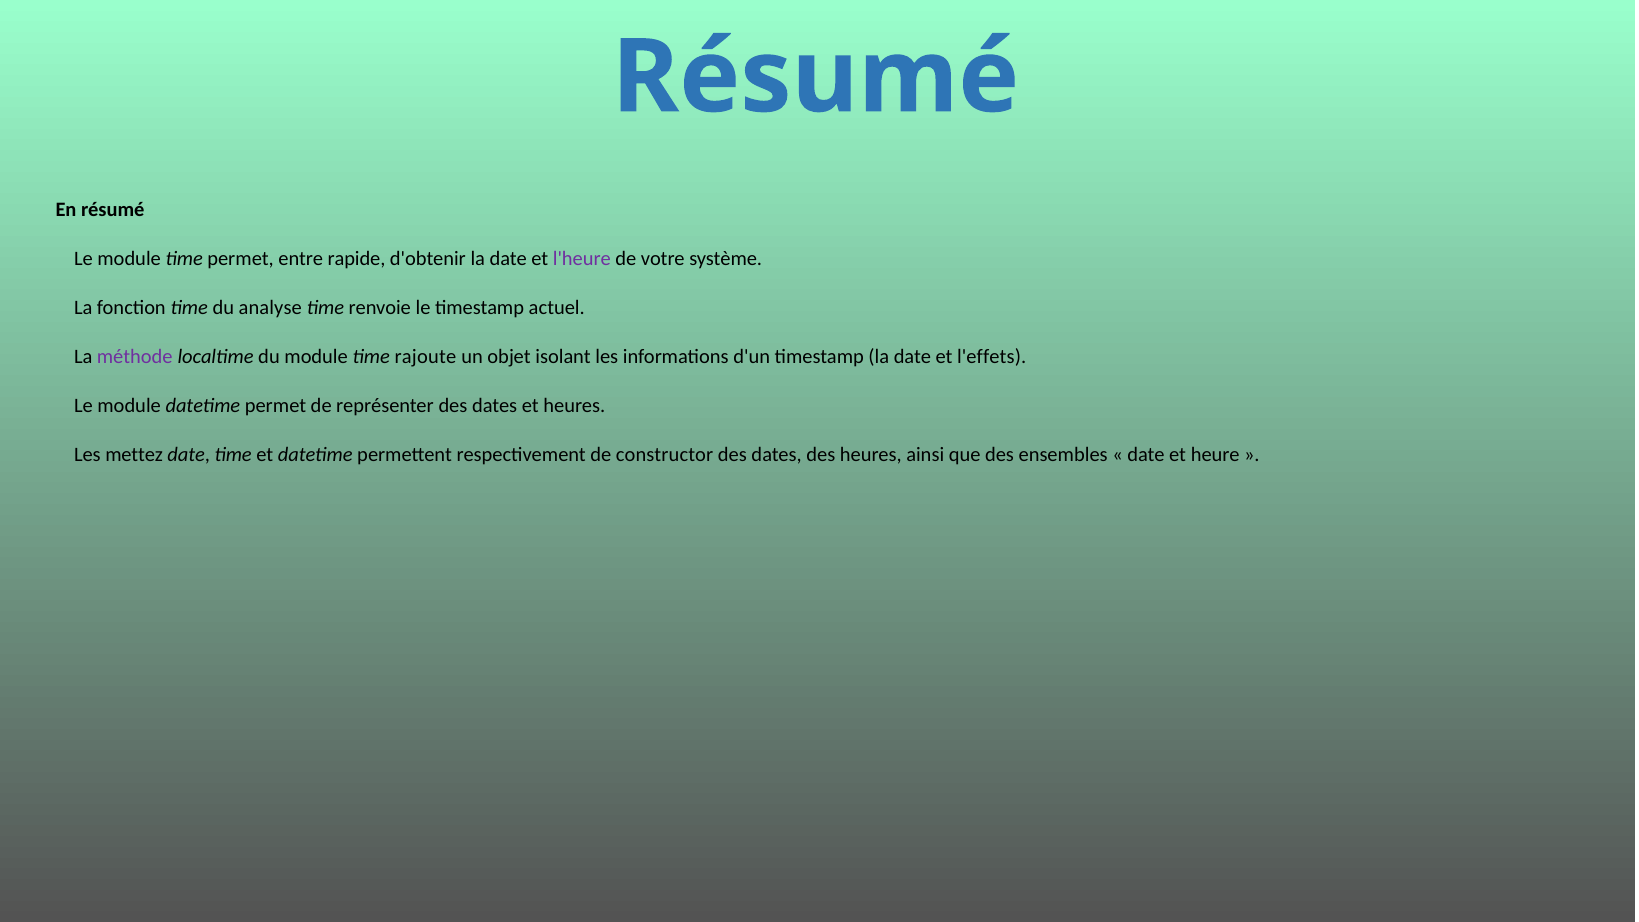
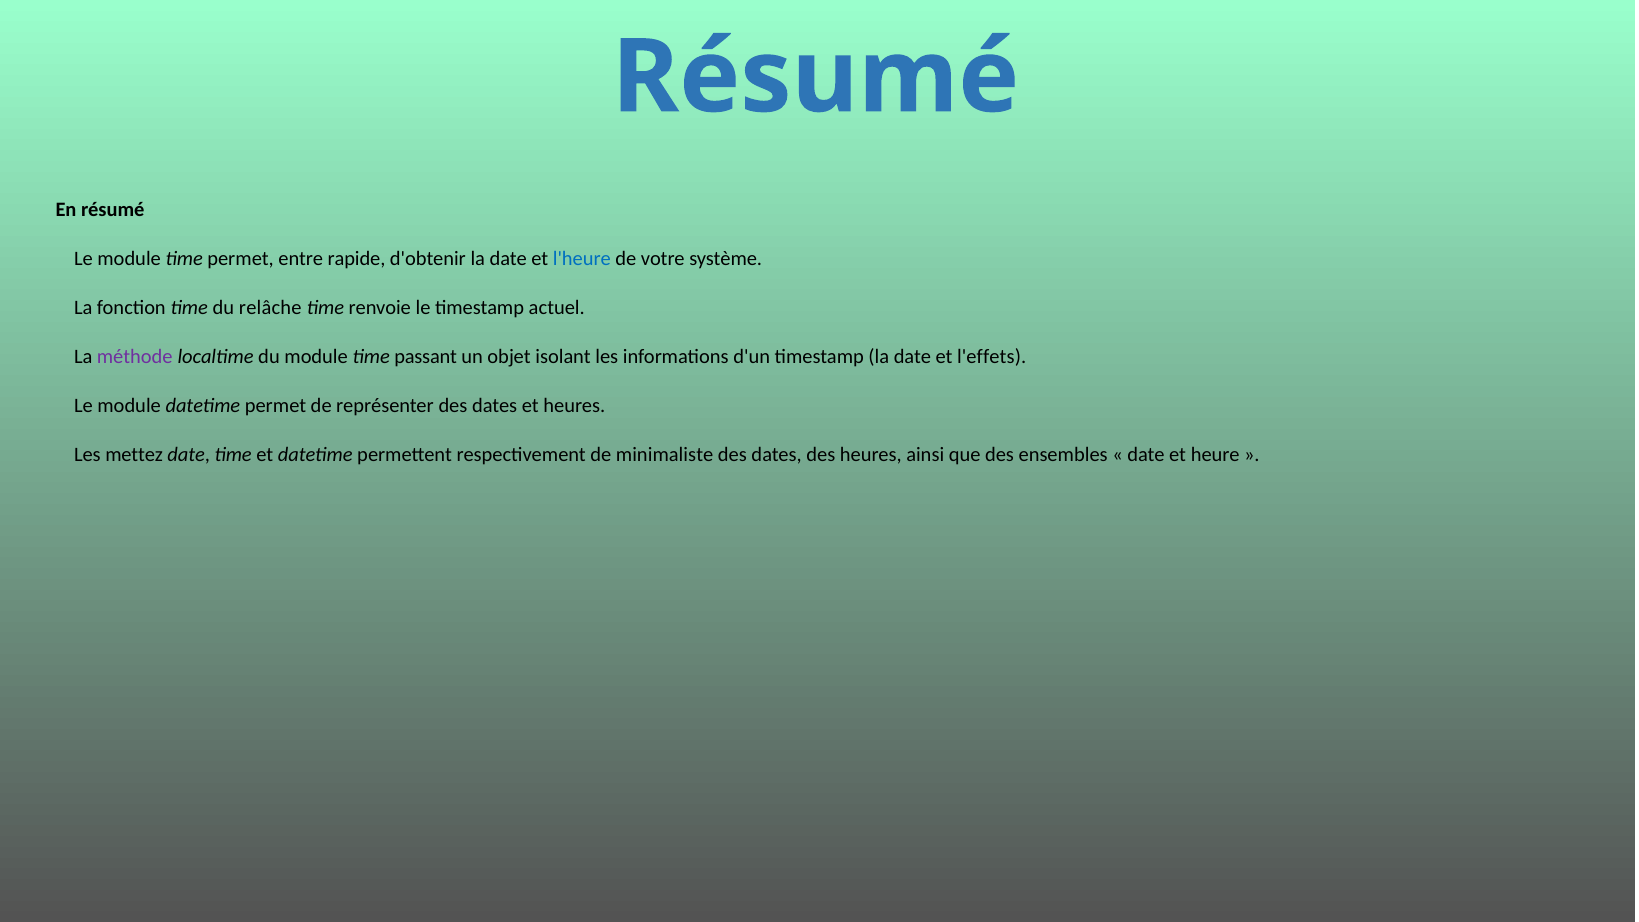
l'heure colour: purple -> blue (582, 258)
analyse: analyse -> relâche (270, 308)
rajoute: rajoute -> passant (426, 357)
constructor: constructor -> minimaliste (665, 455)
